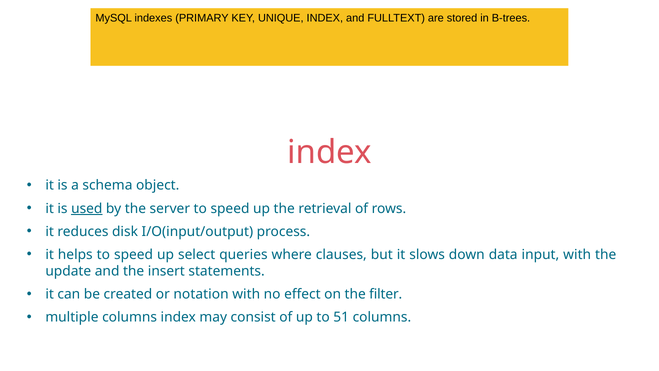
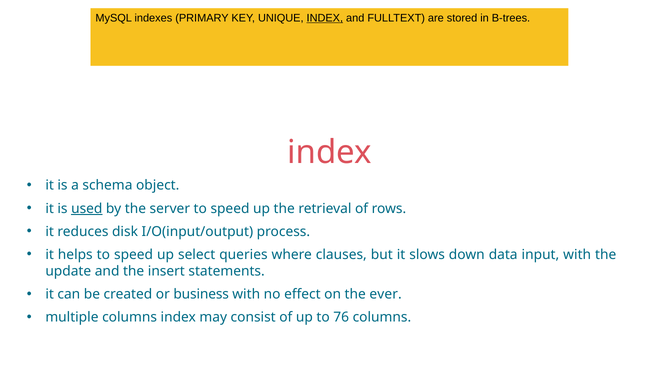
INDEX underline: none -> present (325, 18)
notation: notation -> business (201, 294)
filter: filter -> ever (386, 294)
51: 51 -> 76 (341, 317)
